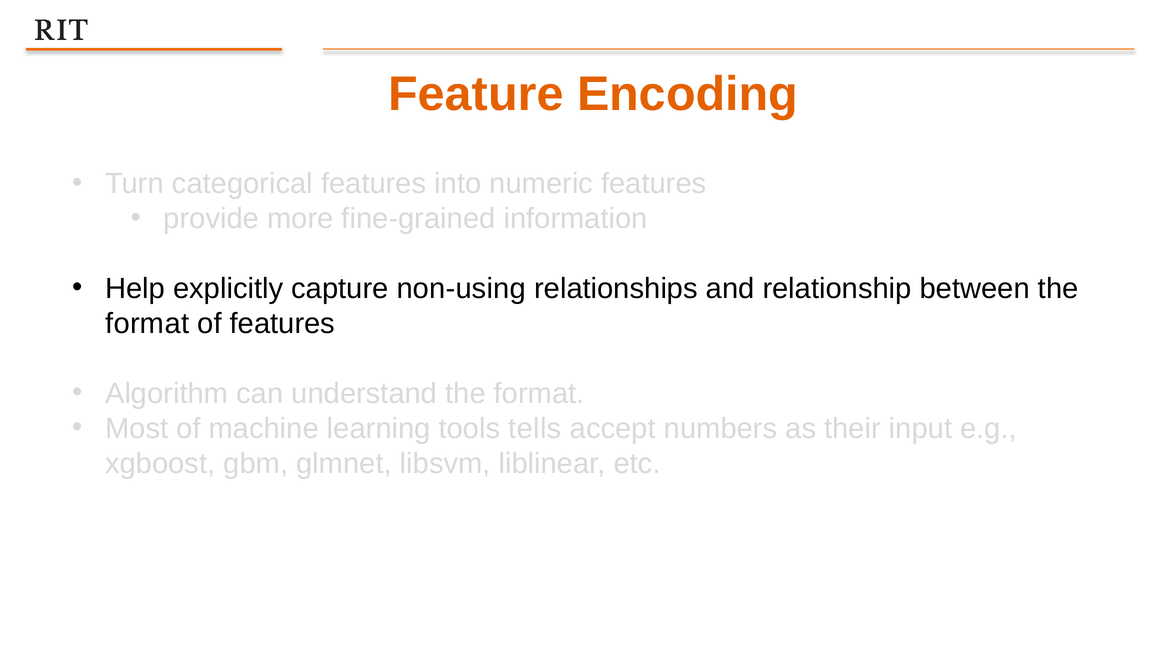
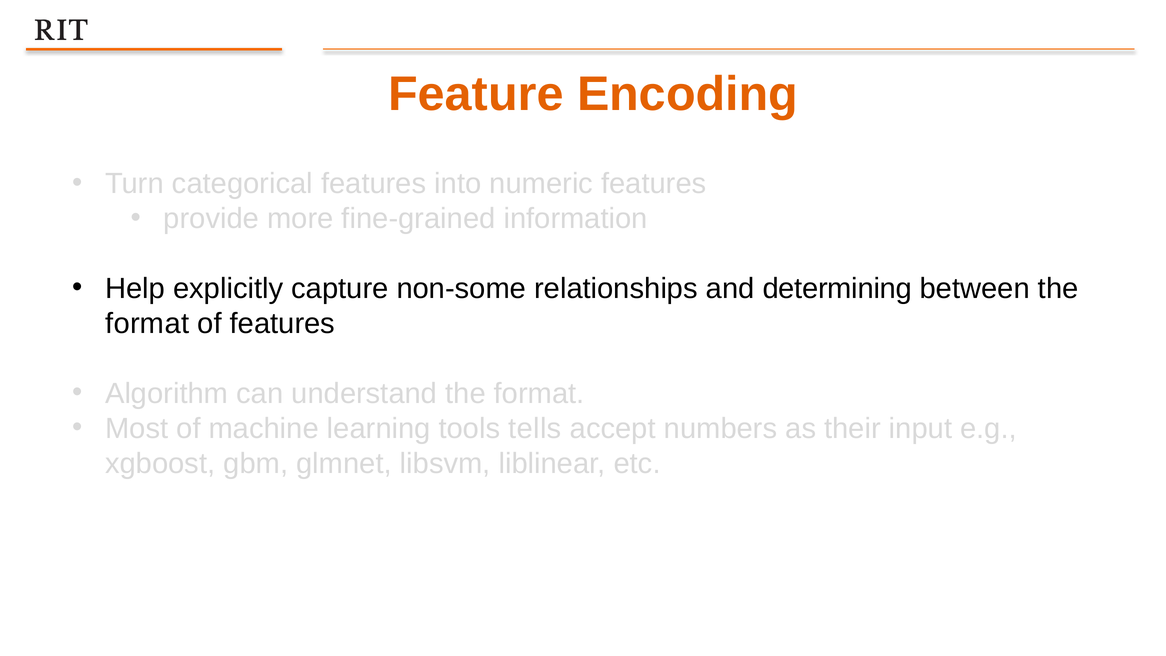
non-using: non-using -> non-some (461, 288)
relationship: relationship -> determining (837, 288)
